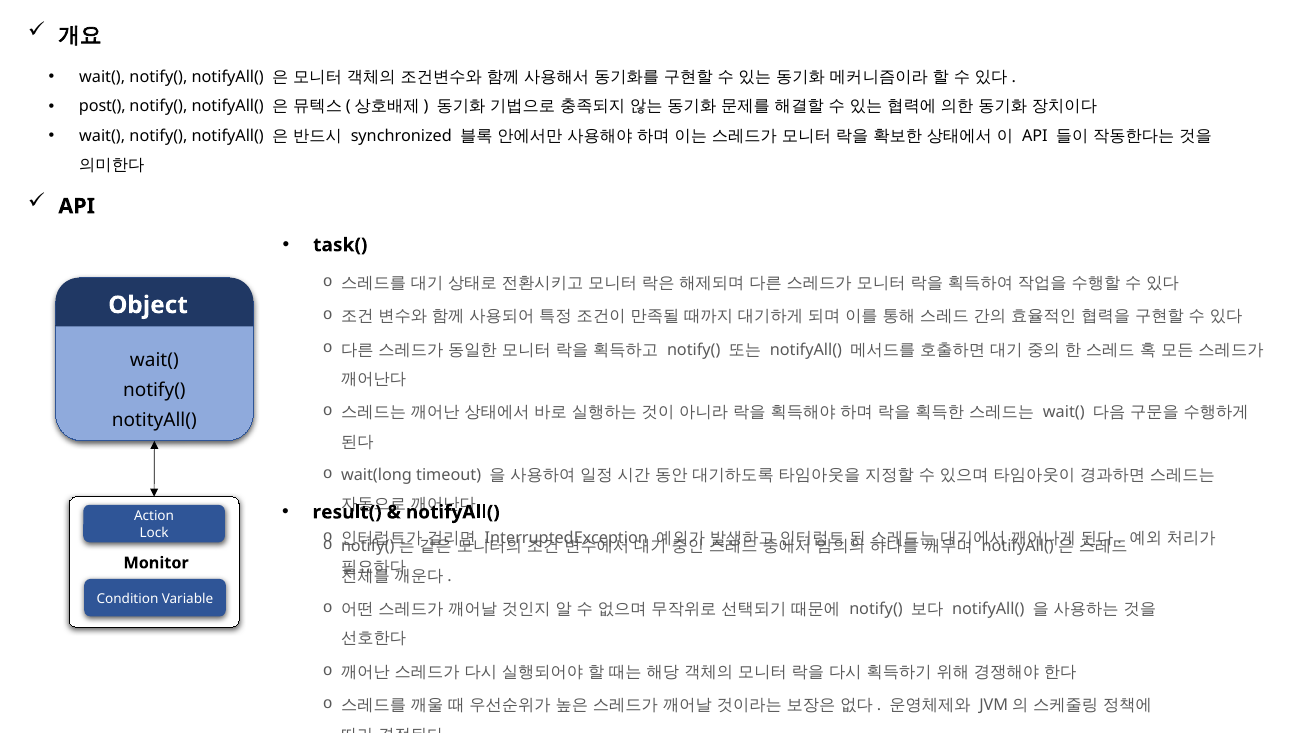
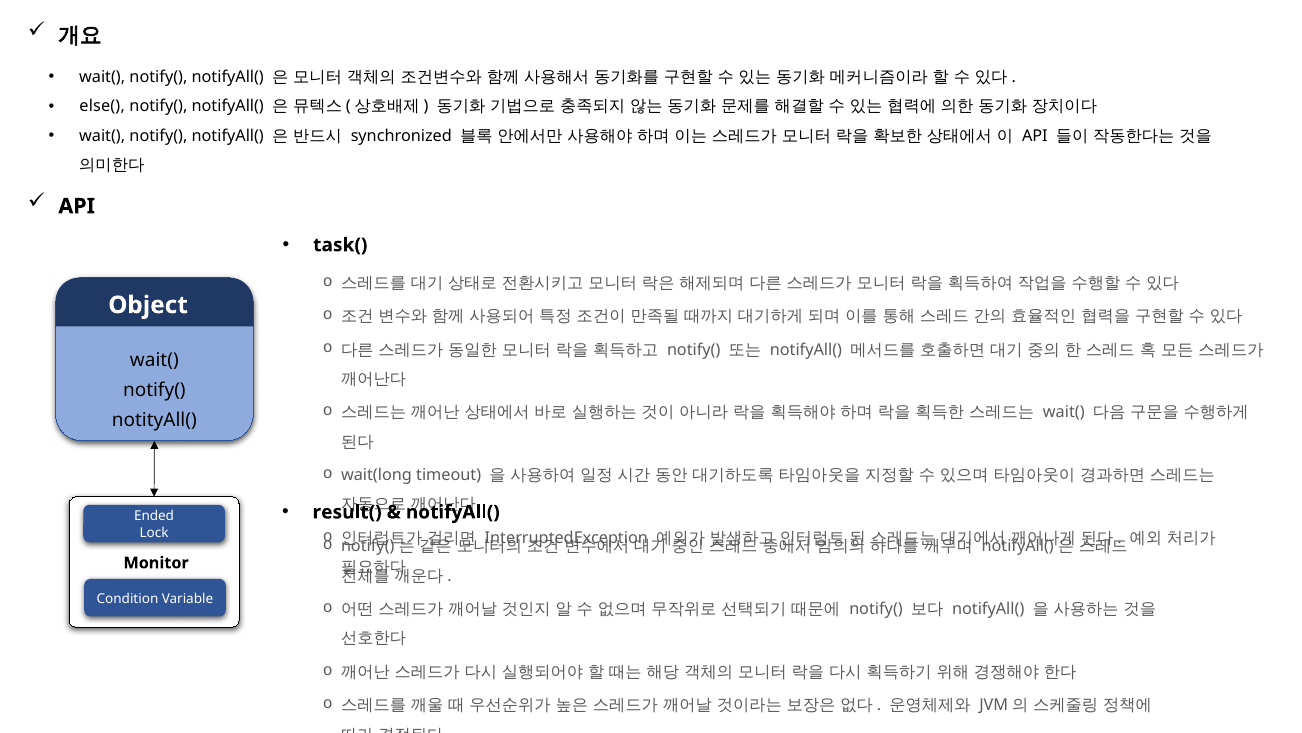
post(: post( -> else( (102, 107)
Action: Action -> Ended (154, 516)
